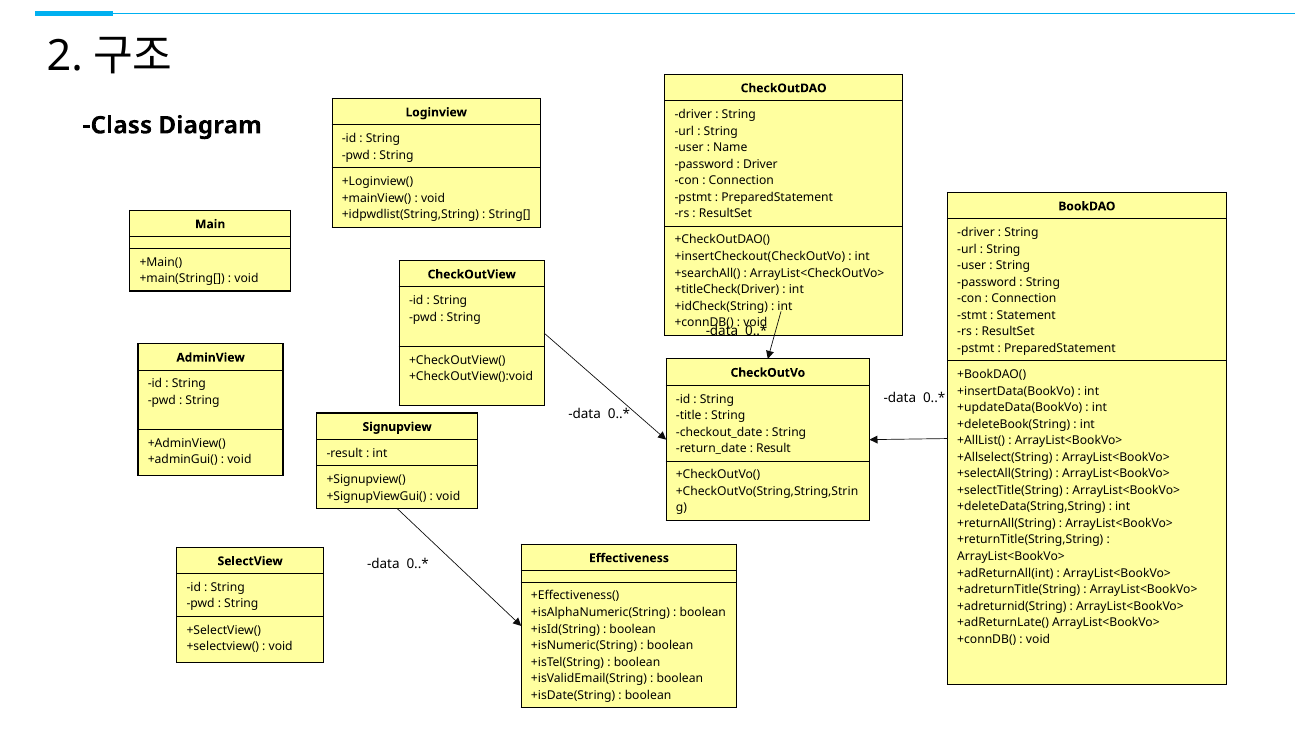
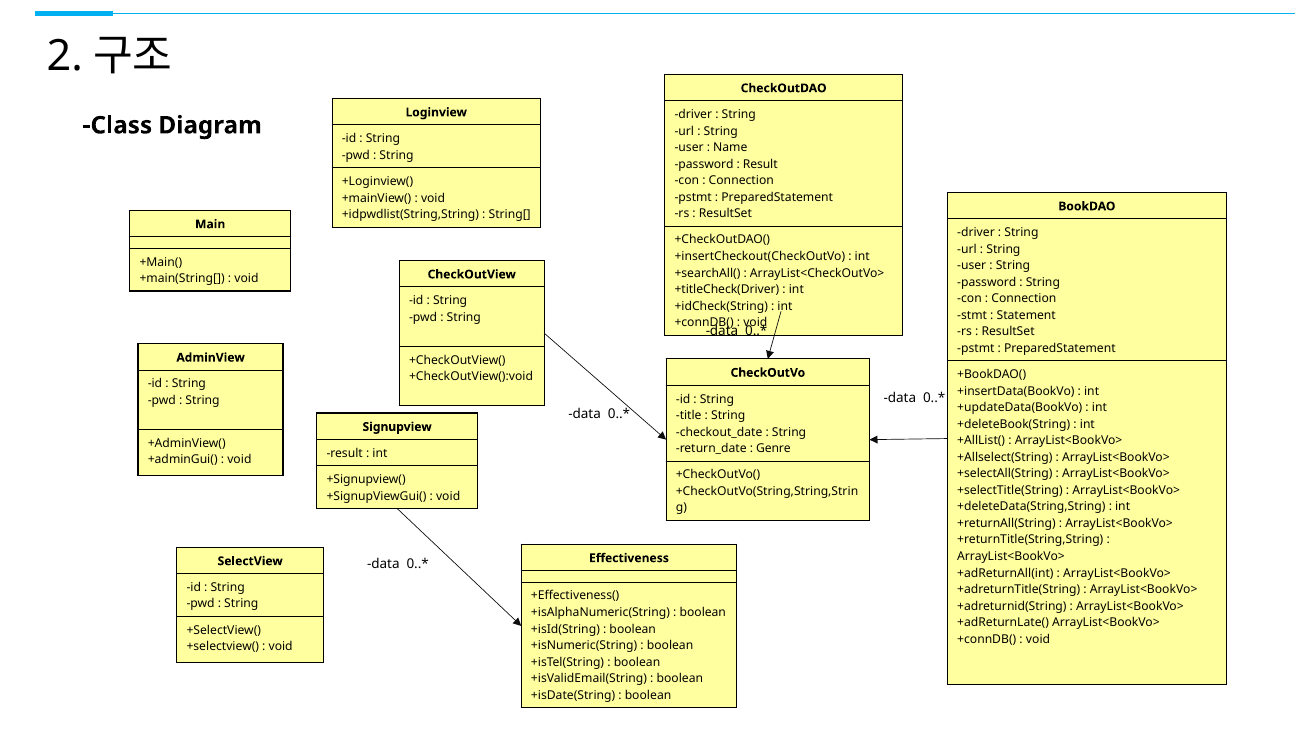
Driver: Driver -> Result (760, 164)
Result: Result -> Genre (773, 448)
